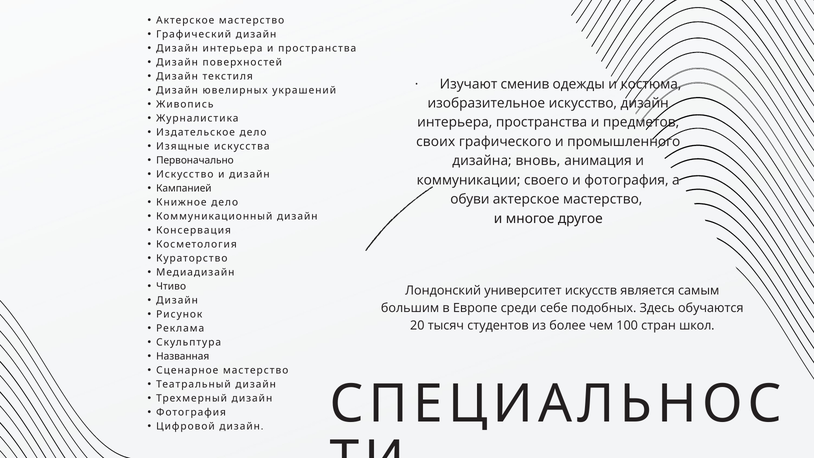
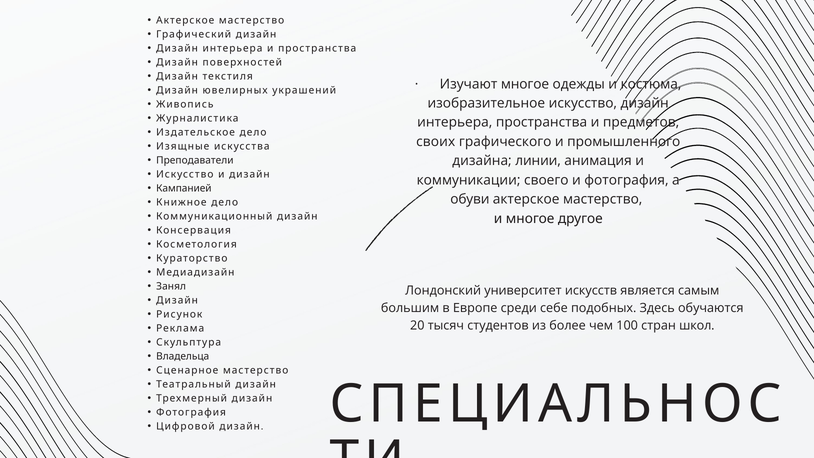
Изучают сменив: сменив -> многое (525, 84)
Первоначально: Первоначально -> Преподаватели (195, 160)
вновь: вновь -> линии (538, 161)
Чтиво: Чтиво -> Занял (171, 286)
Названная: Названная -> Владельца (183, 357)
